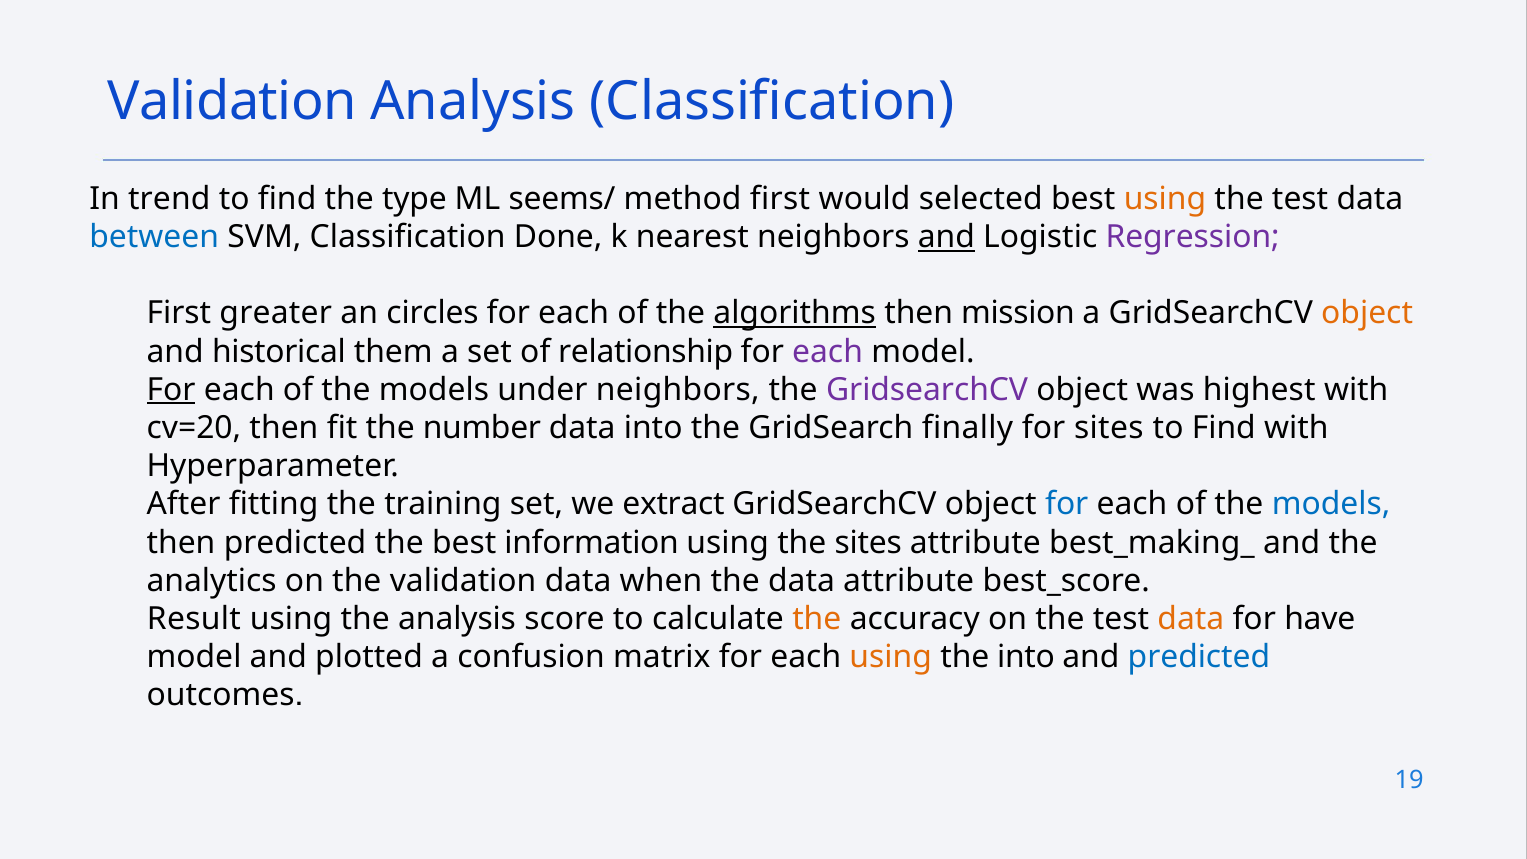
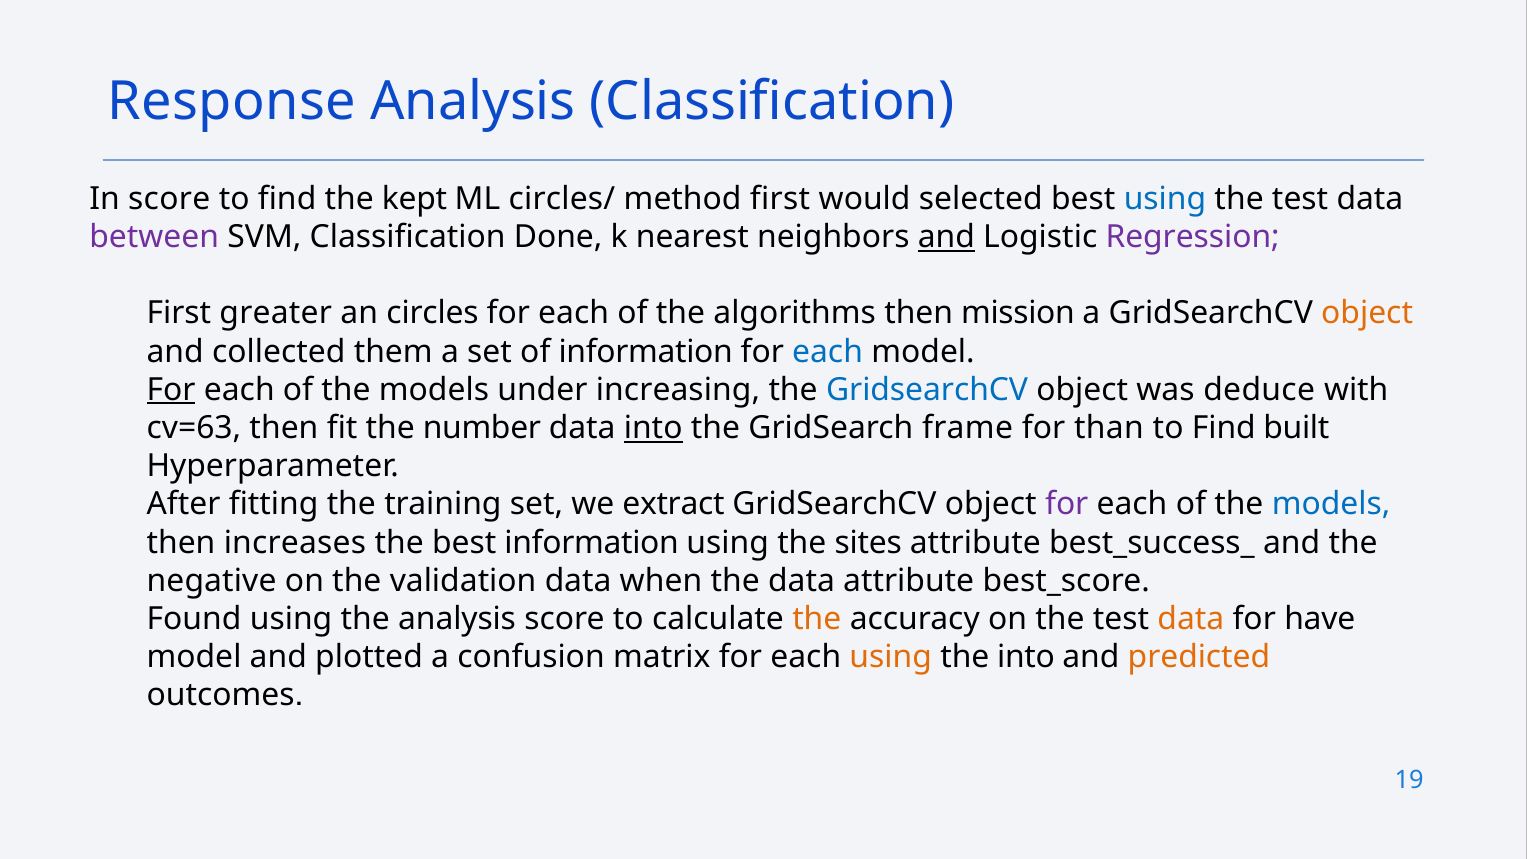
Validation: Validation -> Response (232, 102)
In trend: trend -> score (169, 199)
type: type -> kept (414, 199)
seems/: seems/ -> circles/ (562, 199)
using colour: orange -> blue (1165, 199)
between colour: blue -> purple (154, 237)
algorithms underline: present -> none (795, 313)
historical: historical -> collected (279, 352)
of relationship: relationship -> information (646, 352)
each colour: purple -> blue (828, 352)
under neighbors: neighbors -> increasing (678, 390)
GridsearchCV colour: purple -> blue (927, 390)
highest: highest -> deduce (1259, 390)
cv=20: cv=20 -> cv=63 (194, 428)
into underline: none -> present (653, 428)
finally: finally -> frame (967, 428)
for sites: sites -> than (1109, 428)
Find with: with -> built (1296, 428)
for colour: blue -> purple (1067, 504)
then predicted: predicted -> increases (295, 542)
best_making_: best_making_ -> best_success_ (1152, 542)
analytics: analytics -> negative (212, 581)
Result: Result -> Found (194, 619)
predicted colour: blue -> orange (1199, 657)
